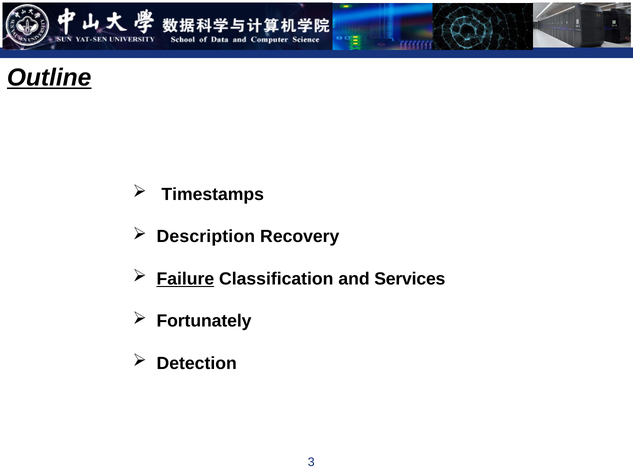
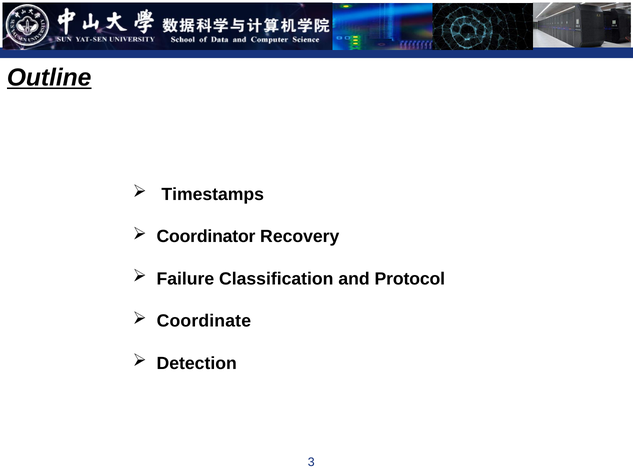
Description: Description -> Coordinator (206, 236)
Failure underline: present -> none (185, 279)
Services: Services -> Protocol (410, 279)
Fortunately: Fortunately -> Coordinate (204, 321)
